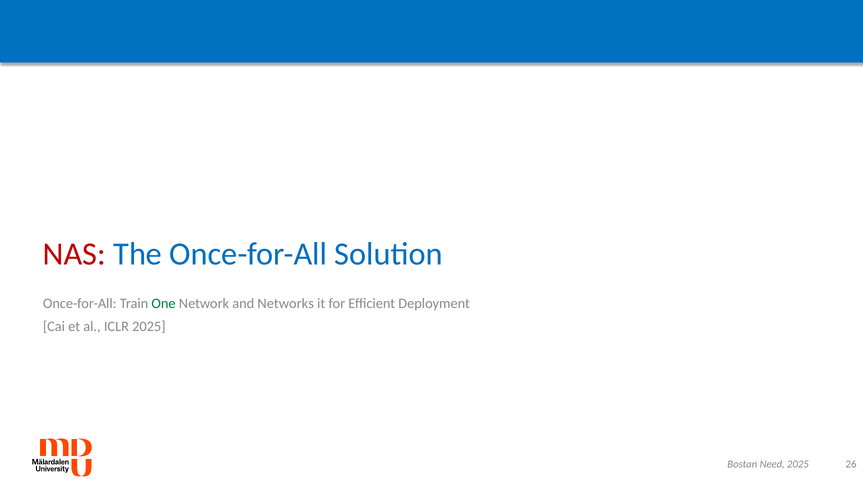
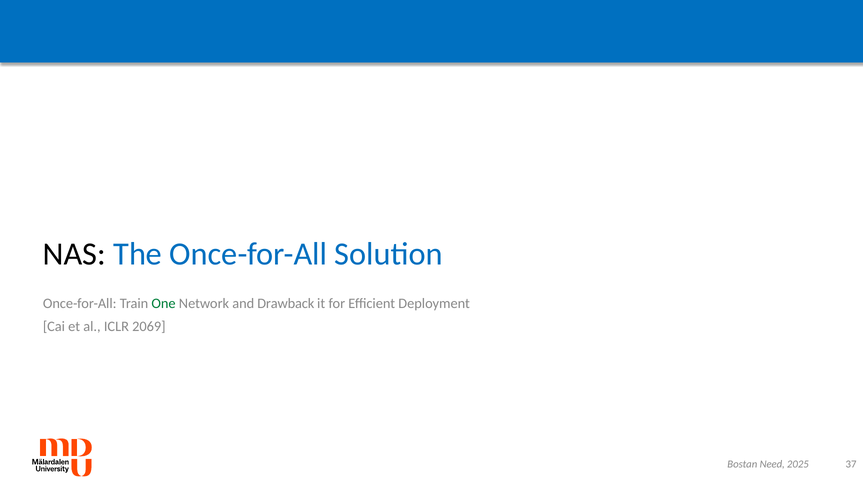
NAS colour: red -> black (74, 254)
Networks: Networks -> Drawback (286, 303)
ICLR 2025: 2025 -> 2069 (149, 326)
26: 26 -> 37 (851, 463)
